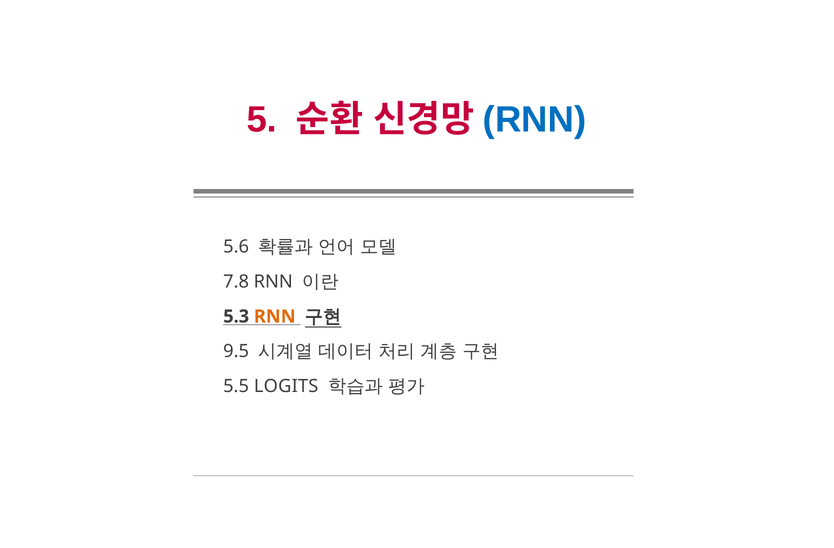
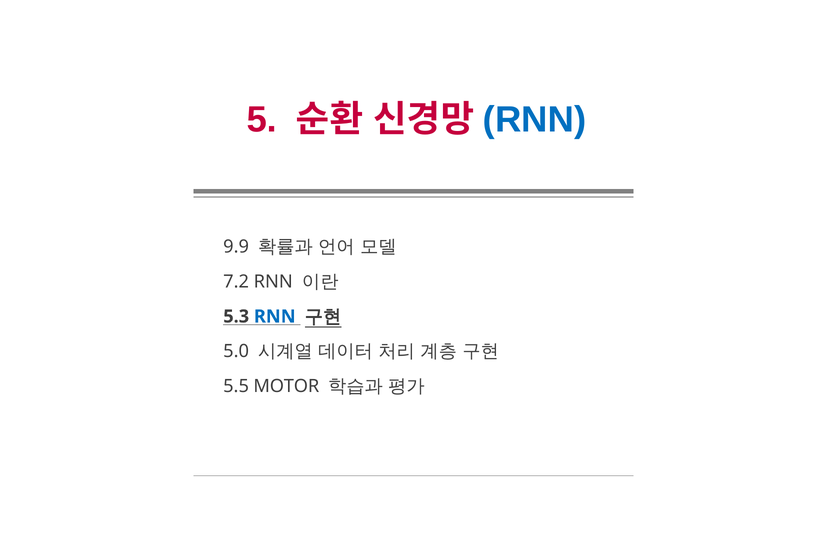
5.6: 5.6 -> 9.9 (236, 247)
7.8: 7.8 -> 7.2 (236, 281)
RNN colour: orange -> blue (275, 316)
9.5: 9.5 -> 5.0 (236, 351)
LOGITS: LOGITS -> MOTOR (286, 386)
